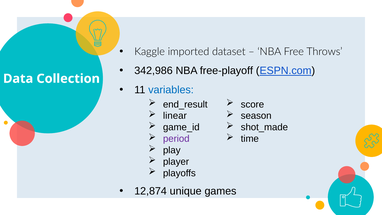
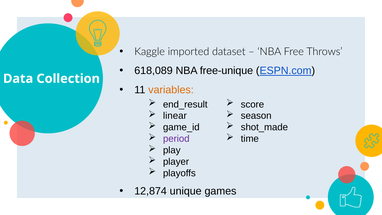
342,986: 342,986 -> 618,089 (153, 71)
free-playoff: free-playoff -> free-unique (226, 71)
variables colour: blue -> orange (171, 90)
